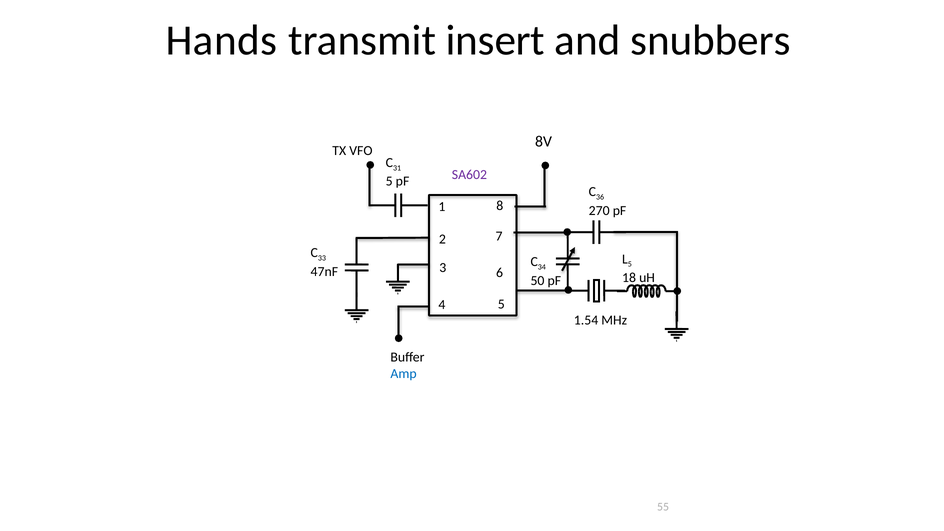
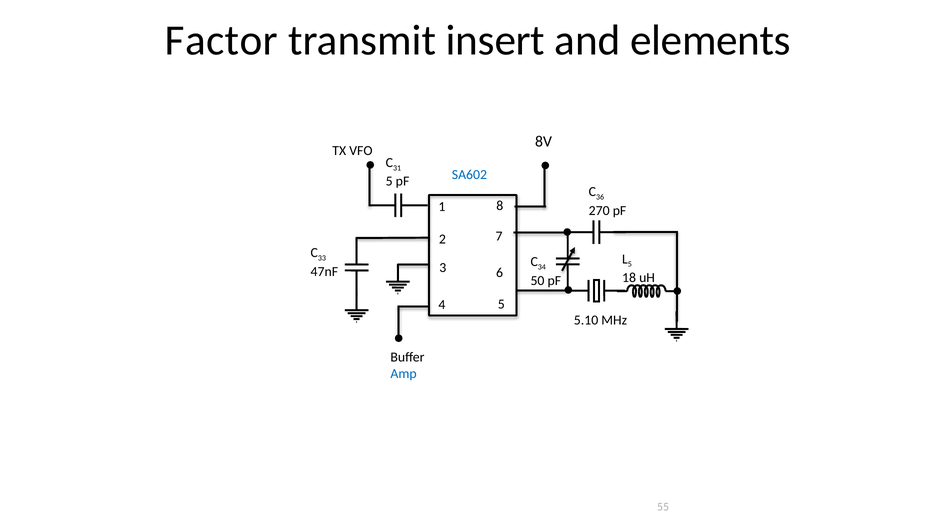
Hands: Hands -> Factor (221, 41)
snubbers: snubbers -> elements (710, 41)
SA602 colour: purple -> blue (469, 175)
1.54: 1.54 -> 5.10 (586, 320)
